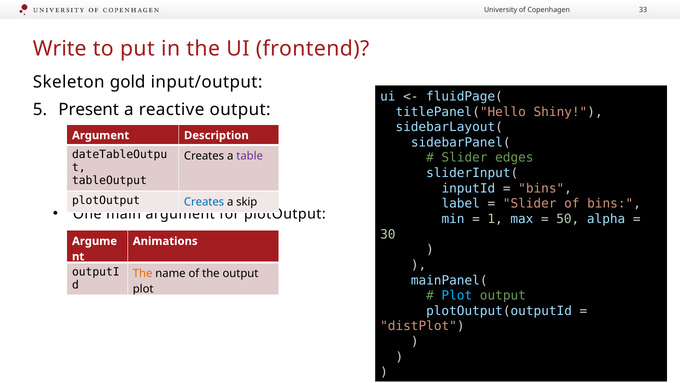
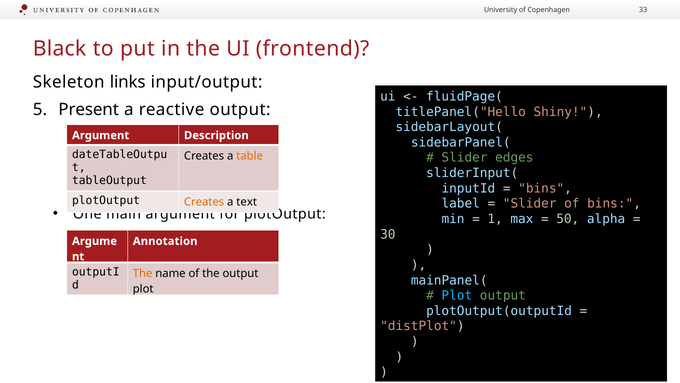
Write: Write -> Black (60, 49)
gold: gold -> links (128, 82)
table colour: purple -> orange (250, 156)
Creates colour: blue -> orange (204, 202)
skip: skip -> text (247, 202)
Animations: Animations -> Annotation (165, 241)
